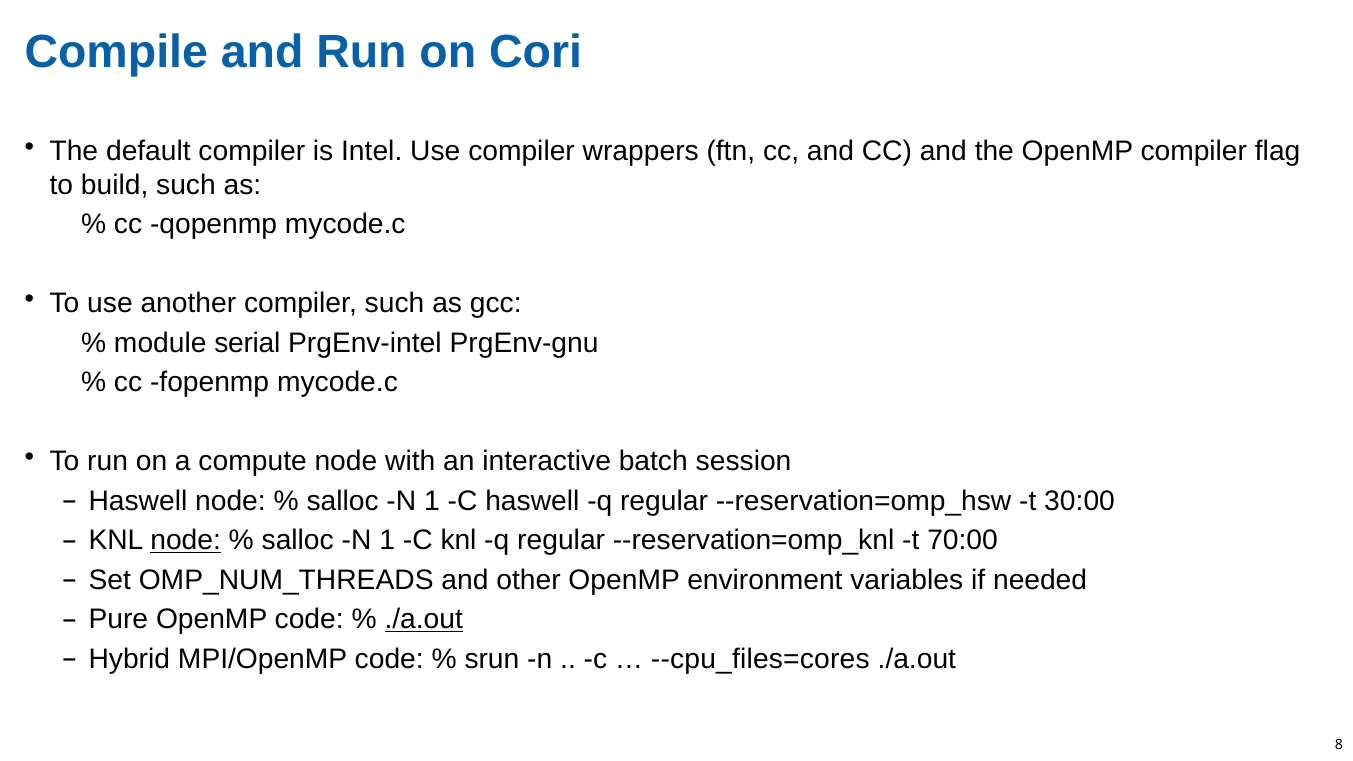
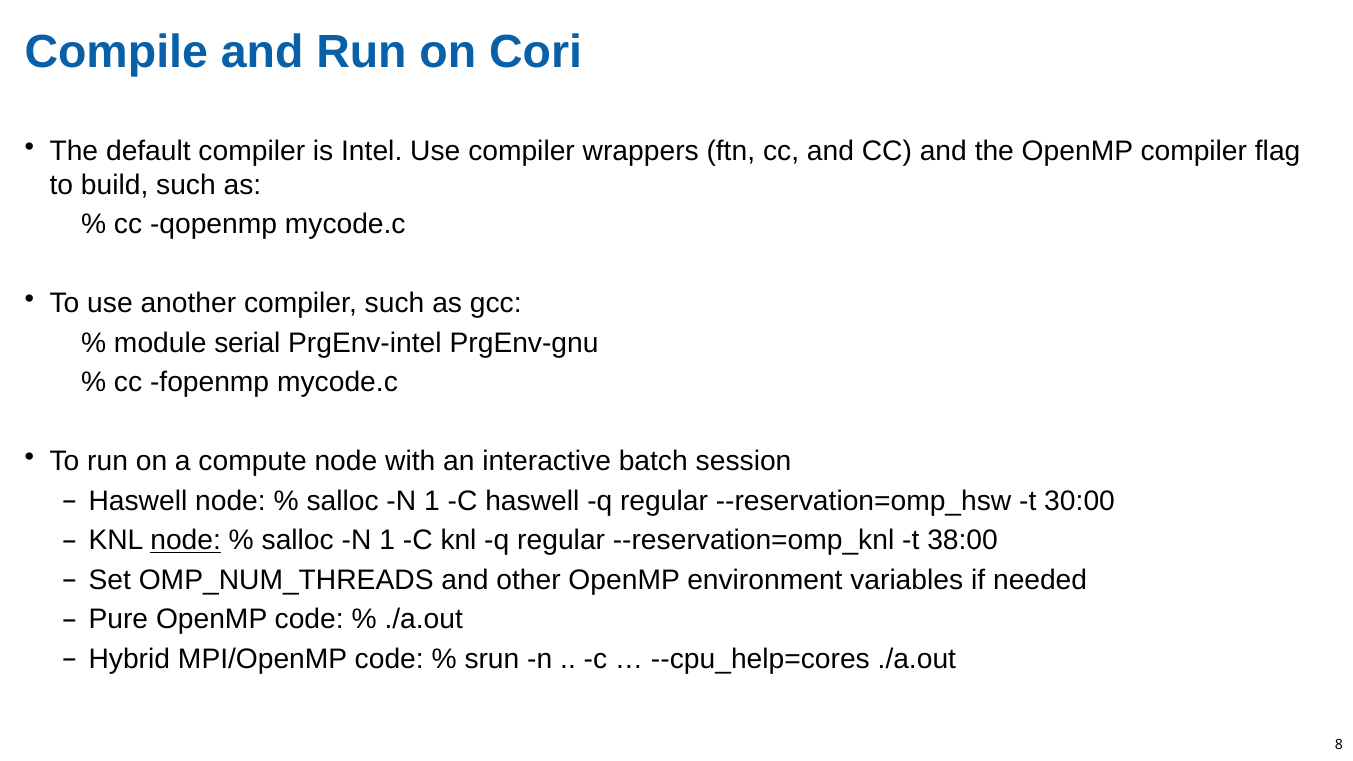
70:00: 70:00 -> 38:00 (963, 540)
./a.out underline: present -> none (424, 619)
--cpu_files=cores: --cpu_files=cores -> --cpu_help=cores (760, 659)
